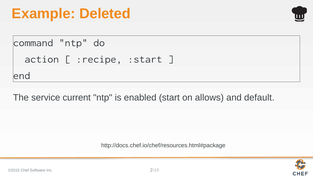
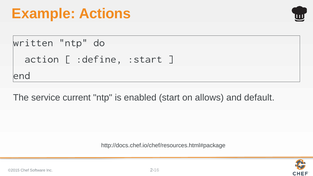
Deleted: Deleted -> Actions (105, 14)
command: command -> written (33, 43)
:recipe: :recipe -> :define (99, 59)
